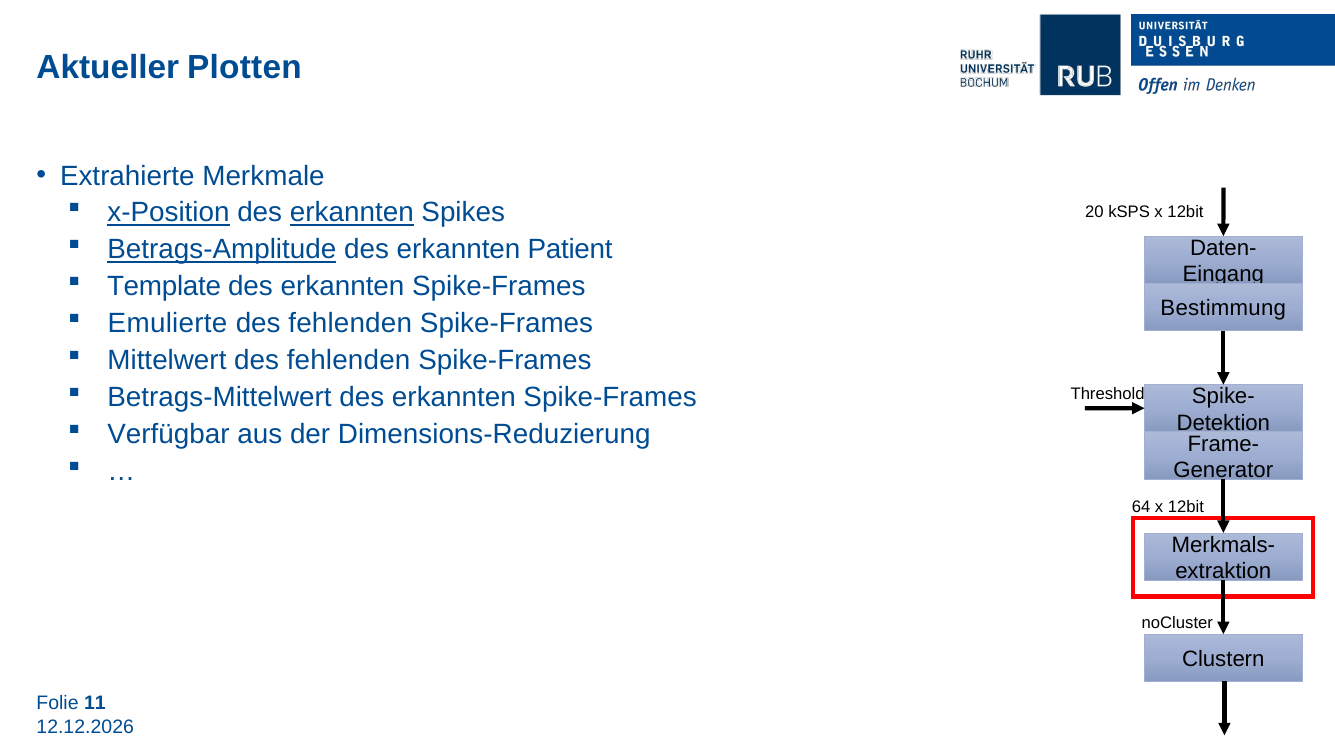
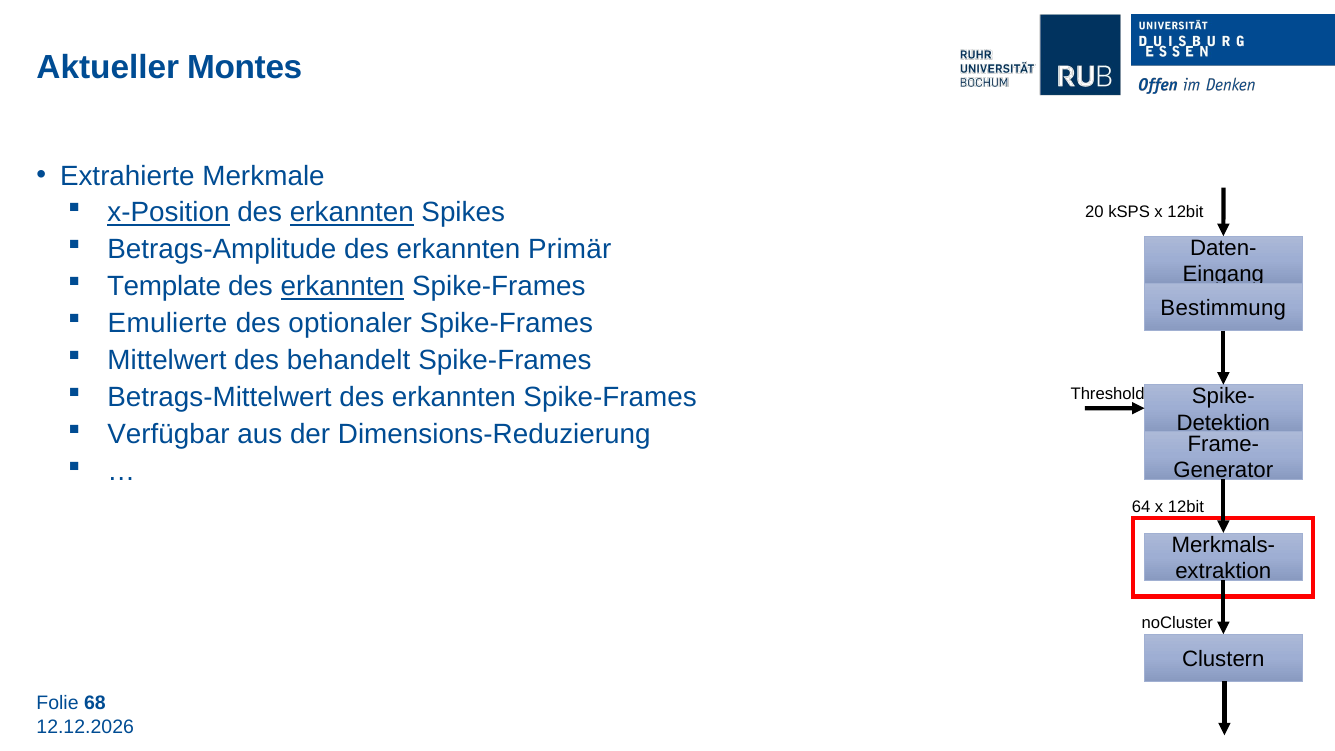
Plotten: Plotten -> Montes (245, 67)
Betrags-Amplitude underline: present -> none (222, 250)
Patient: Patient -> Primär (570, 250)
erkannten underline: none -> present (343, 287)
fehlenden: fehlenden -> optionaler (350, 324)
Mittelwert des fehlenden: fehlenden -> behandelt (349, 361)
11: 11 -> 68 (95, 703)
